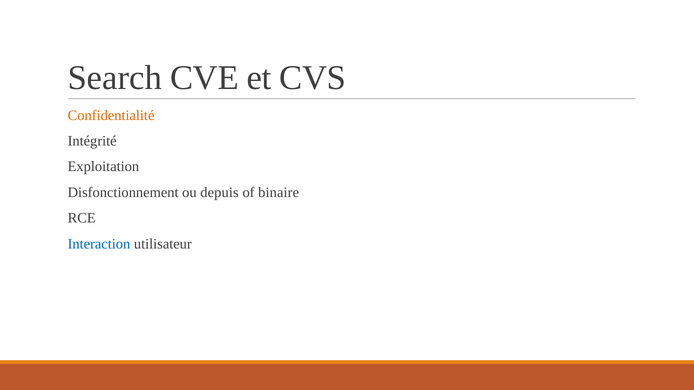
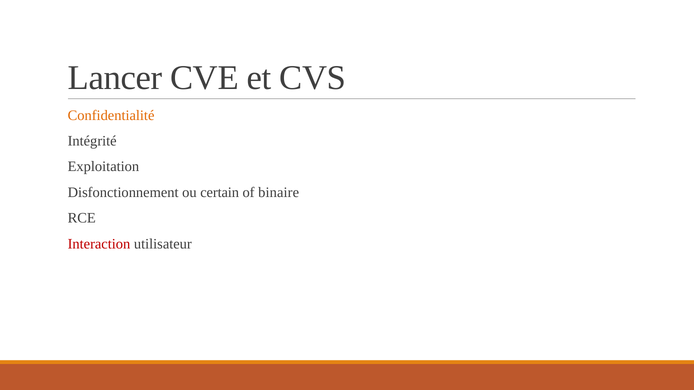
Search: Search -> Lancer (115, 78)
depuis: depuis -> certain (220, 193)
Interaction colour: blue -> red (99, 244)
